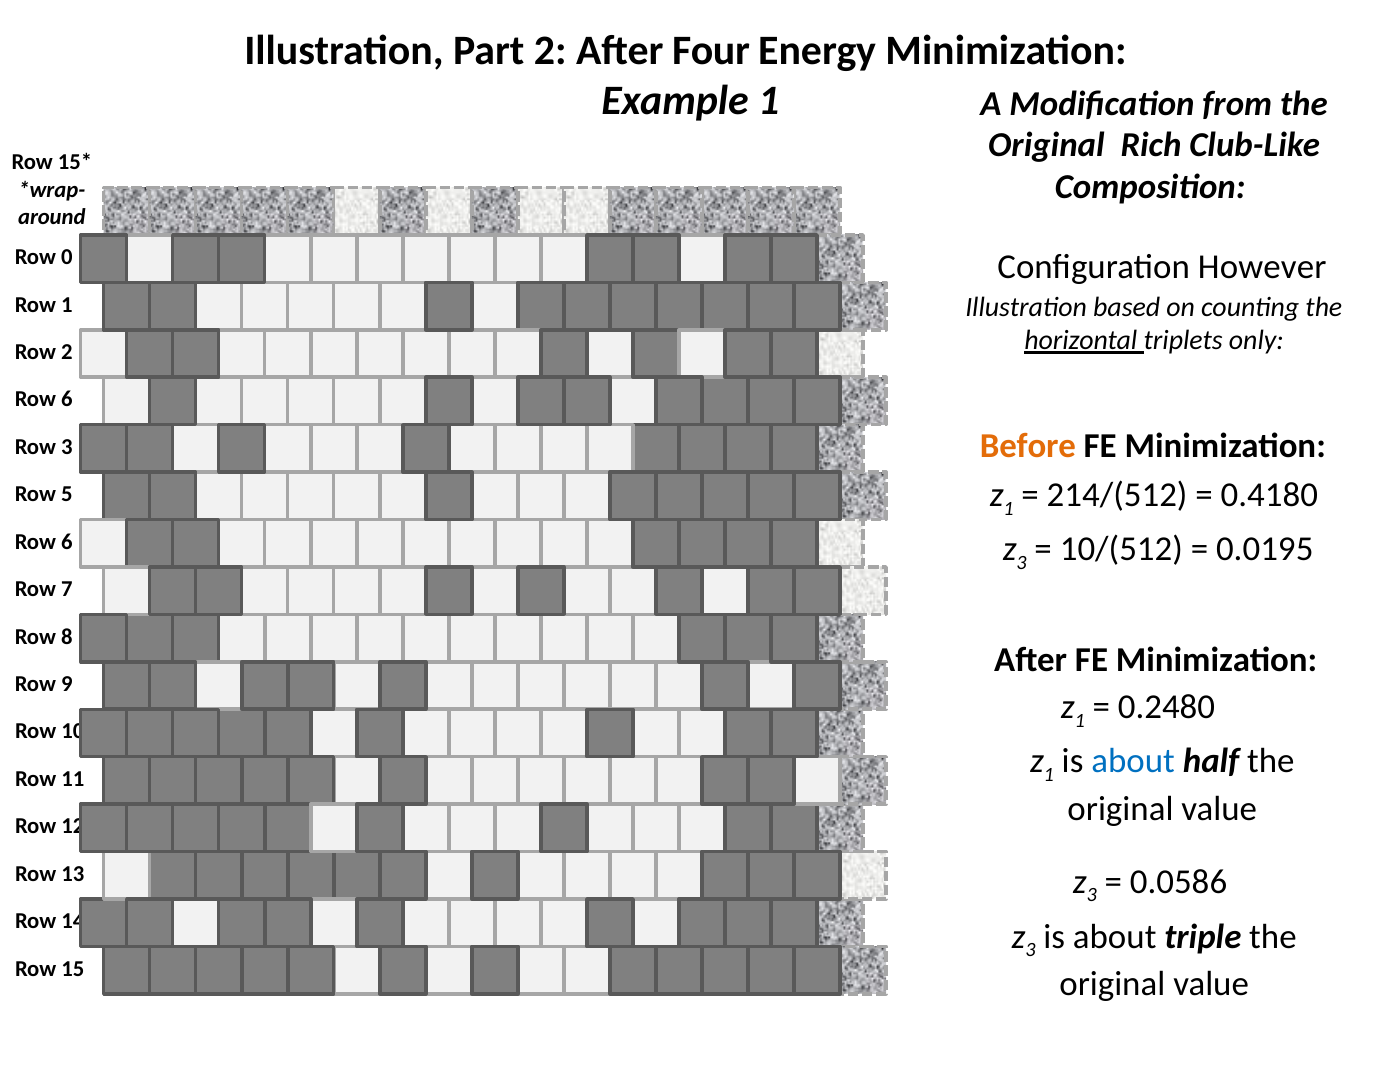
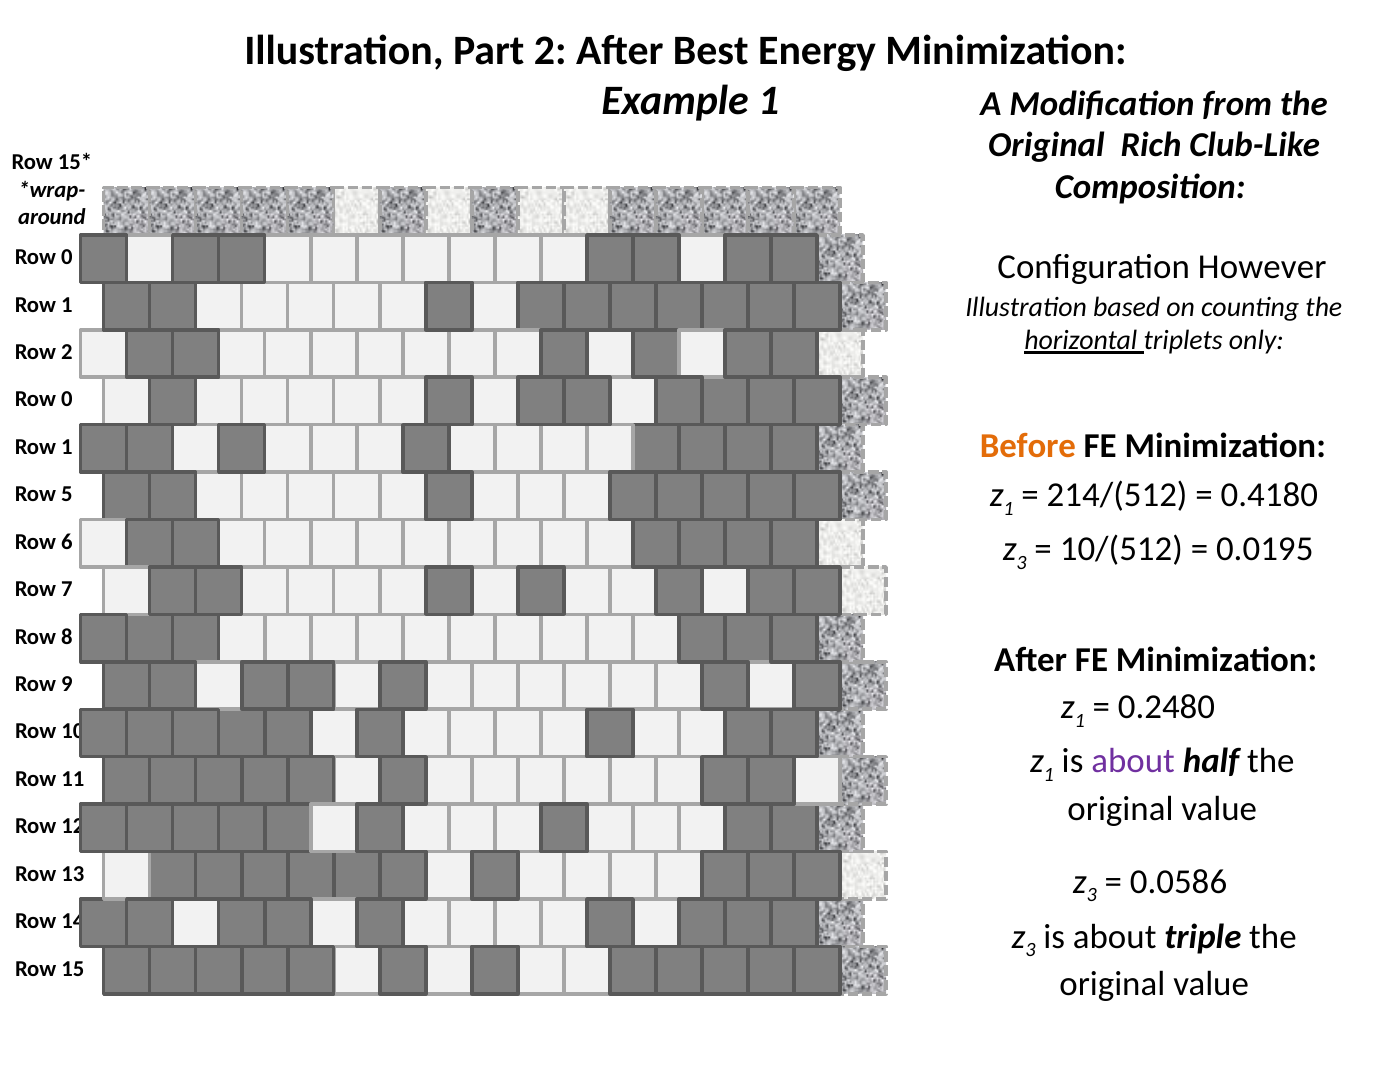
Four: Four -> Best (711, 50)
6: 6 -> 0 (67, 399)
3: 3 -> 1 (67, 447)
about colour: blue -> purple (1133, 761)
